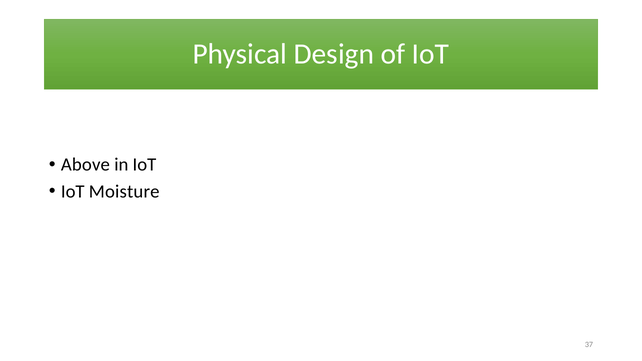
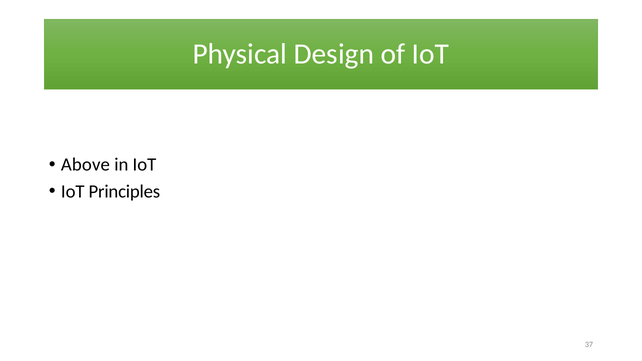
Moisture: Moisture -> Principles (124, 192)
